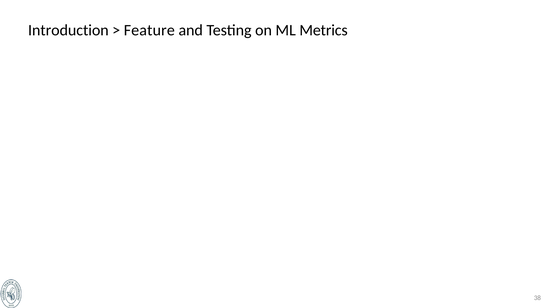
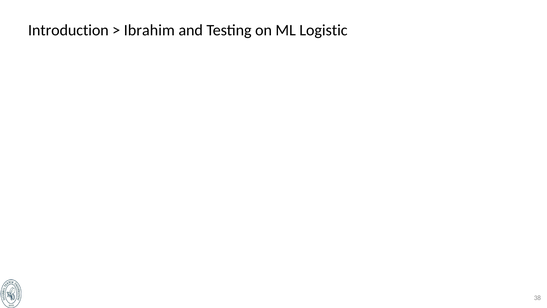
Feature: Feature -> Ibrahim (149, 30)
Metrics: Metrics -> Logistic (323, 30)
